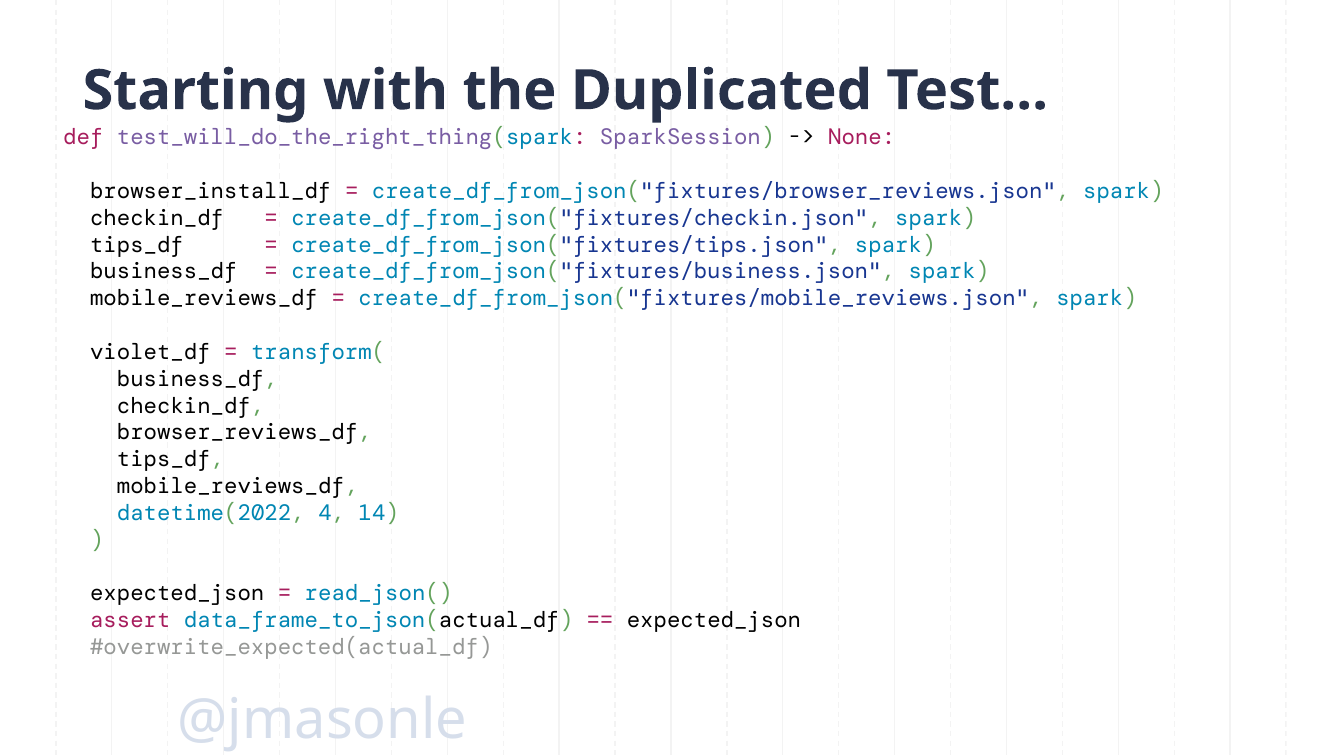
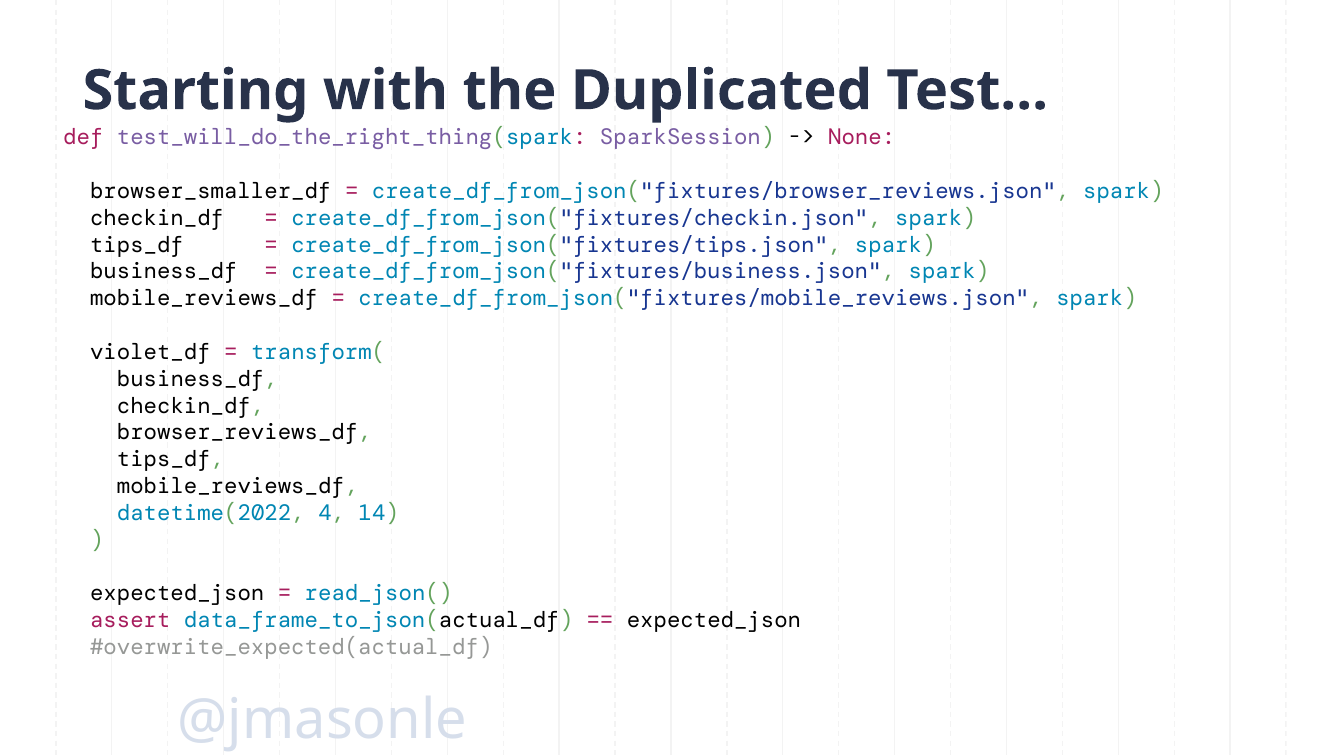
browser_install_df: browser_install_df -> browser_smaller_df (211, 191)
